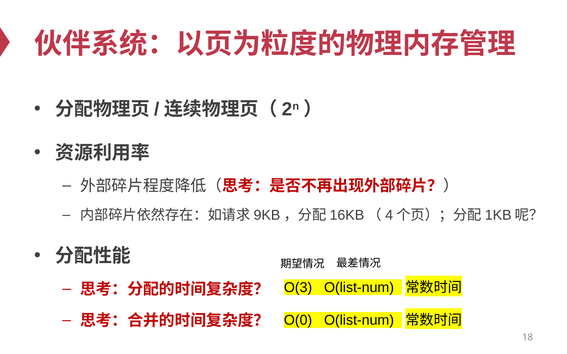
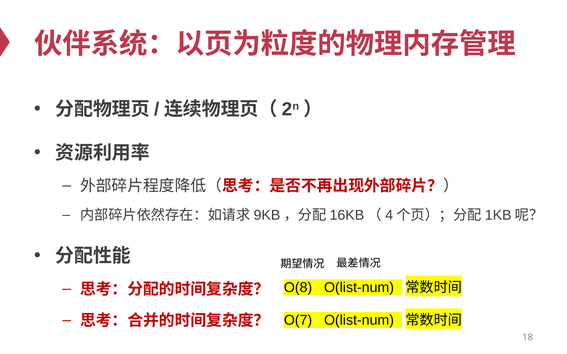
O(3: O(3 -> O(8 (298, 288)
O(0: O(0 -> O(7 (298, 321)
